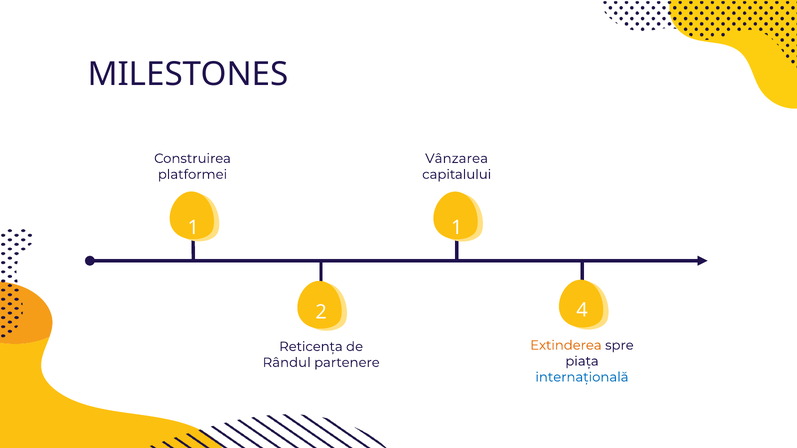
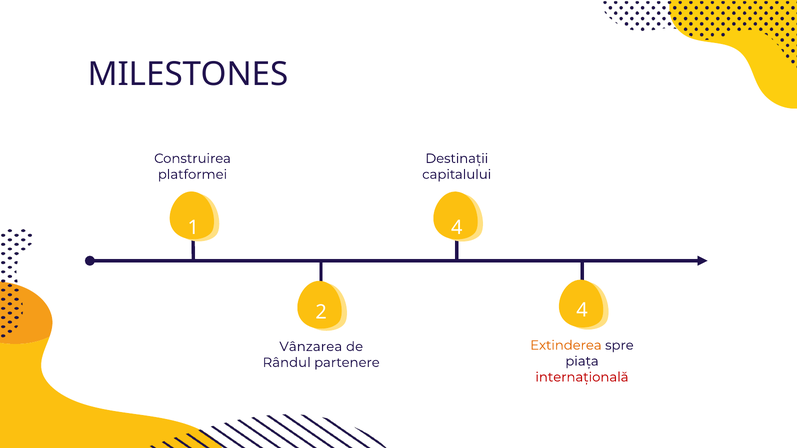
Vânzarea: Vânzarea -> Destinații (457, 159)
1 1: 1 -> 4 (457, 228)
Reticența: Reticența -> Vânzarea (311, 347)
internațională colour: blue -> red (582, 377)
